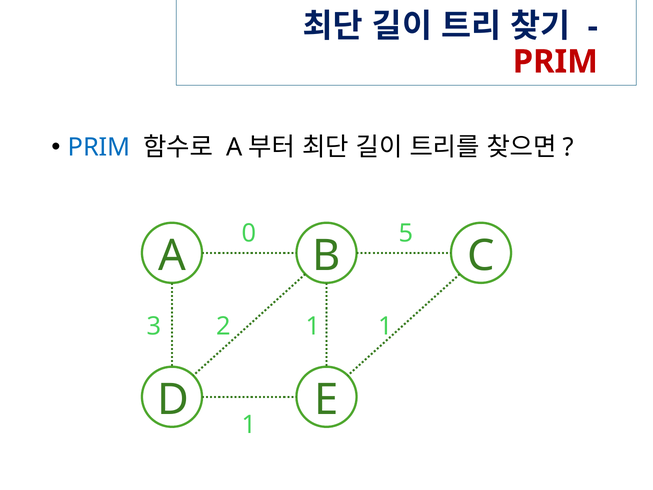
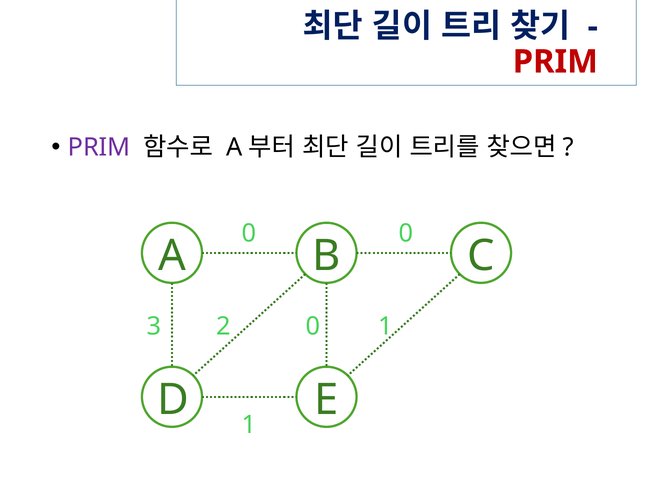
PRIM colour: blue -> purple (99, 147)
0 5: 5 -> 0 (406, 233)
2 1: 1 -> 0 (313, 326)
